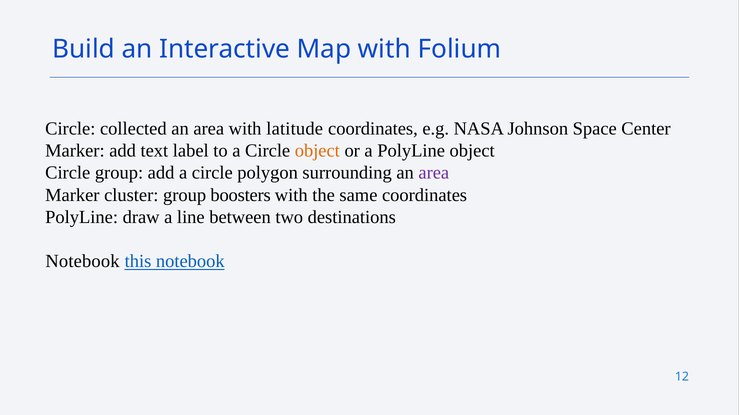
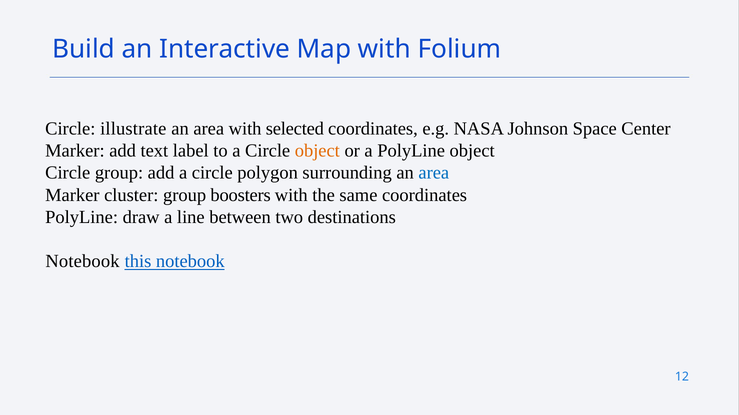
collected: collected -> illustrate (133, 129)
latitude: latitude -> selected (295, 129)
area colour: purple -> blue (434, 173)
